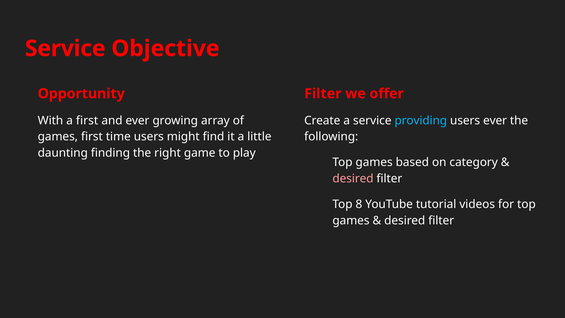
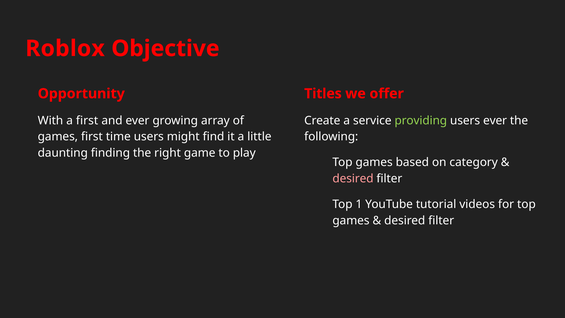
Service: Service -> Roblox (65, 48)
Filter: Filter -> Titles (323, 94)
providing colour: light blue -> light green (421, 120)
8: 8 -> 1 (359, 204)
